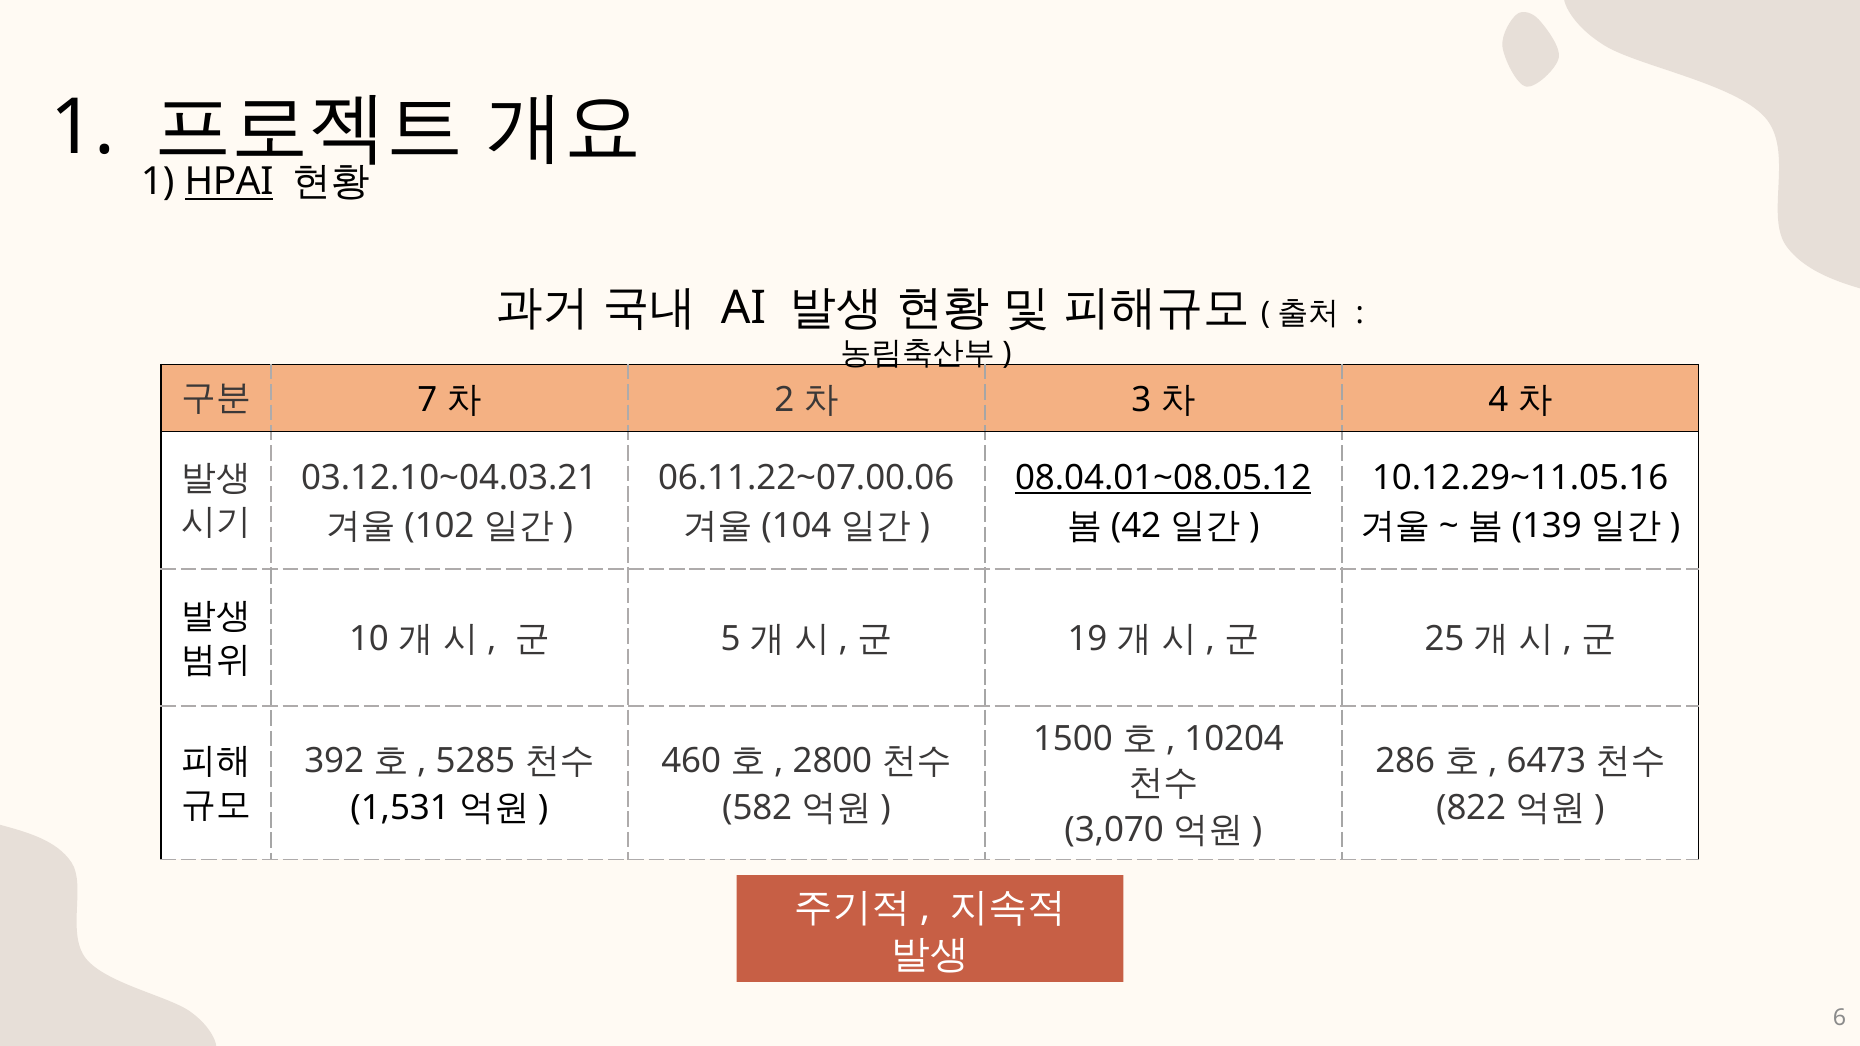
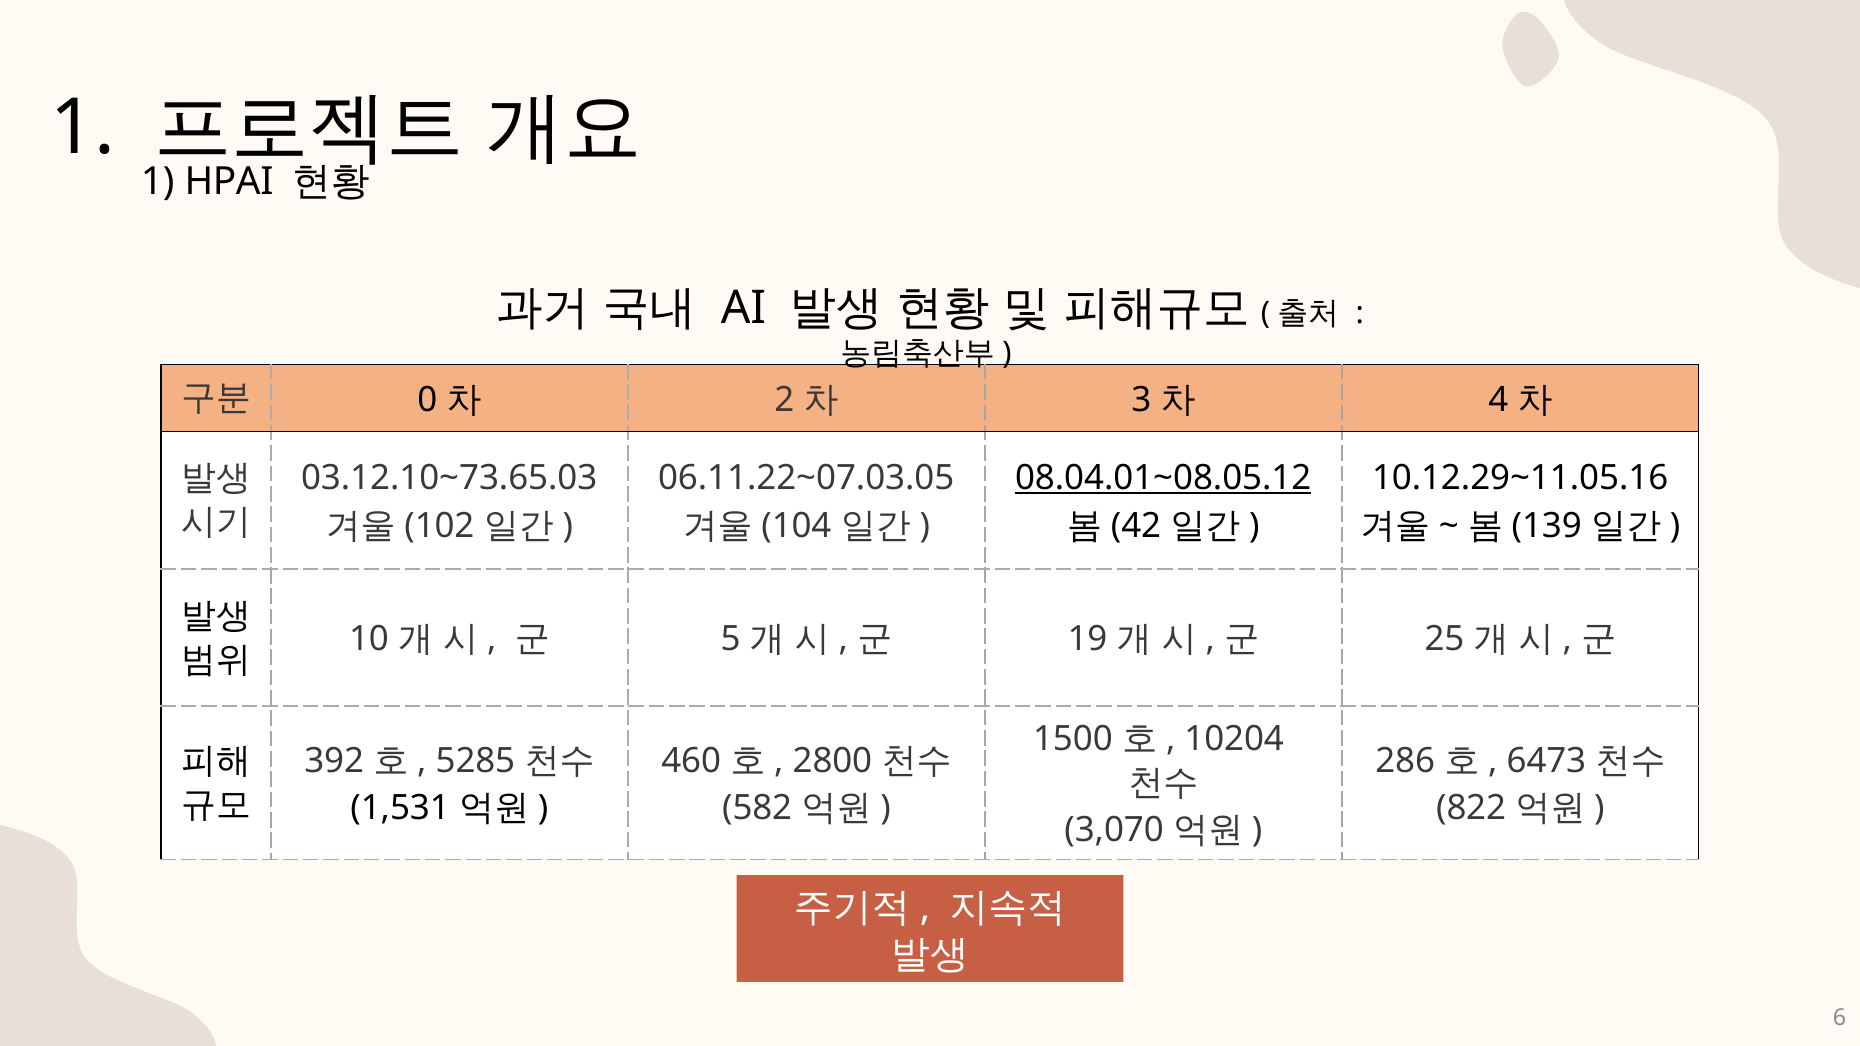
HPAI underline: present -> none (229, 182)
7: 7 -> 0 (427, 400)
03.12.10~04.03.21: 03.12.10~04.03.21 -> 03.12.10~73.65.03 (449, 478)
06.11.22~07.00.06: 06.11.22~07.00.06 -> 06.11.22~07.03.05 (806, 478)
